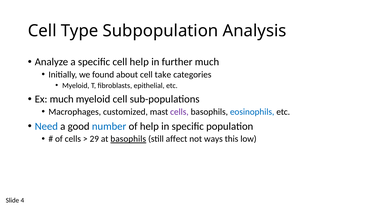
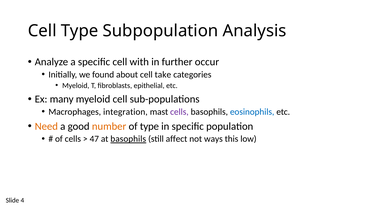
cell help: help -> with (139, 62)
further much: much -> occur (207, 62)
Ex much: much -> many (62, 99)
customized: customized -> integration (125, 112)
Need colour: blue -> orange (46, 126)
number colour: blue -> orange (109, 126)
of help: help -> type (149, 126)
29: 29 -> 47 (94, 139)
